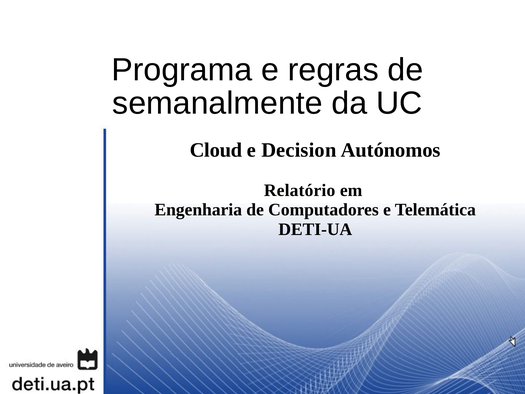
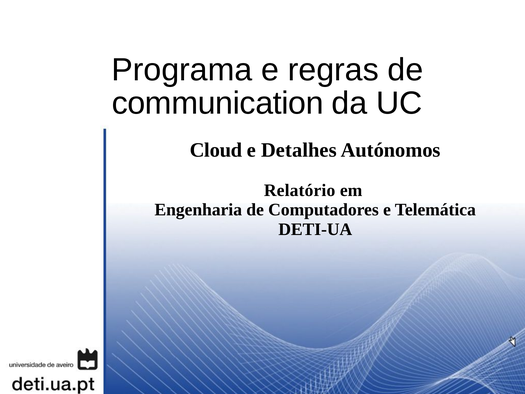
semanalmente: semanalmente -> communication (218, 103)
Decision: Decision -> Detalhes (299, 150)
